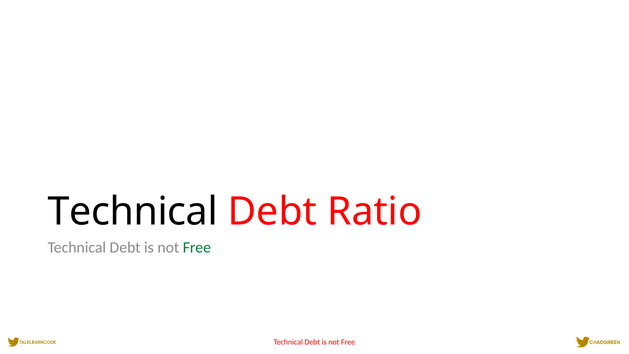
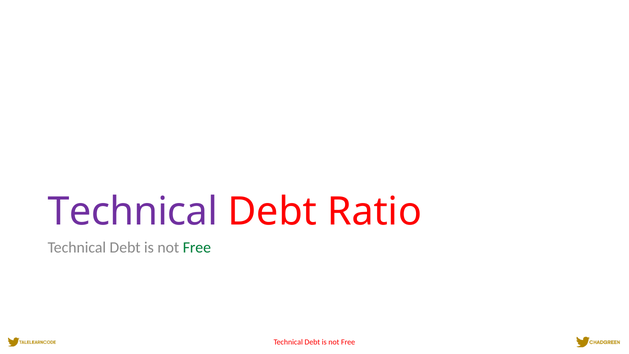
Technical colour: black -> purple (133, 212)
